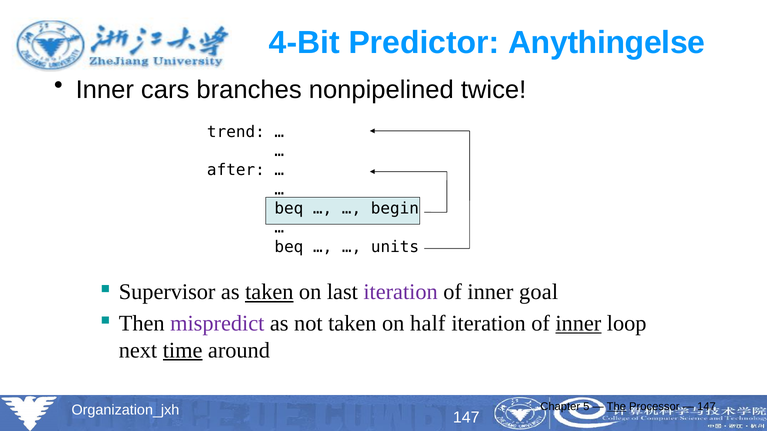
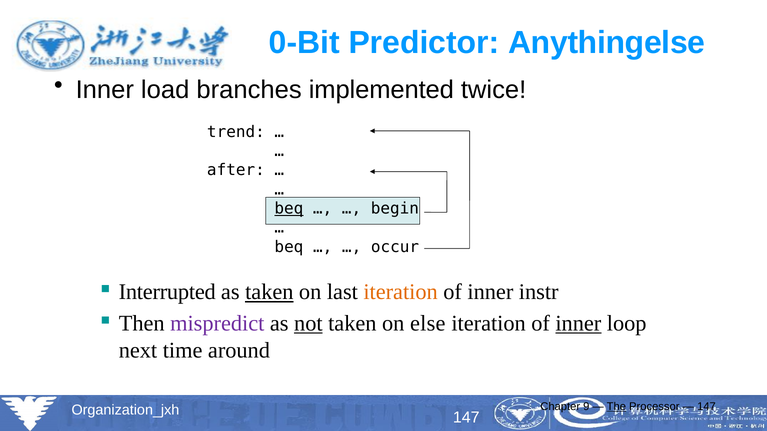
4-Bit: 4-Bit -> 0-Bit (304, 43)
cars: cars -> load (165, 90)
nonpipelined: nonpipelined -> implemented (381, 90)
beq underline: none -> present (289, 209)
units: units -> occur (395, 247)
Supervisor: Supervisor -> Interrupted (167, 292)
iteration colour: purple -> orange (401, 292)
goal: goal -> instr (539, 292)
not underline: none -> present (308, 324)
half: half -> else (428, 324)
time underline: present -> none (183, 351)
5: 5 -> 9 (586, 407)
